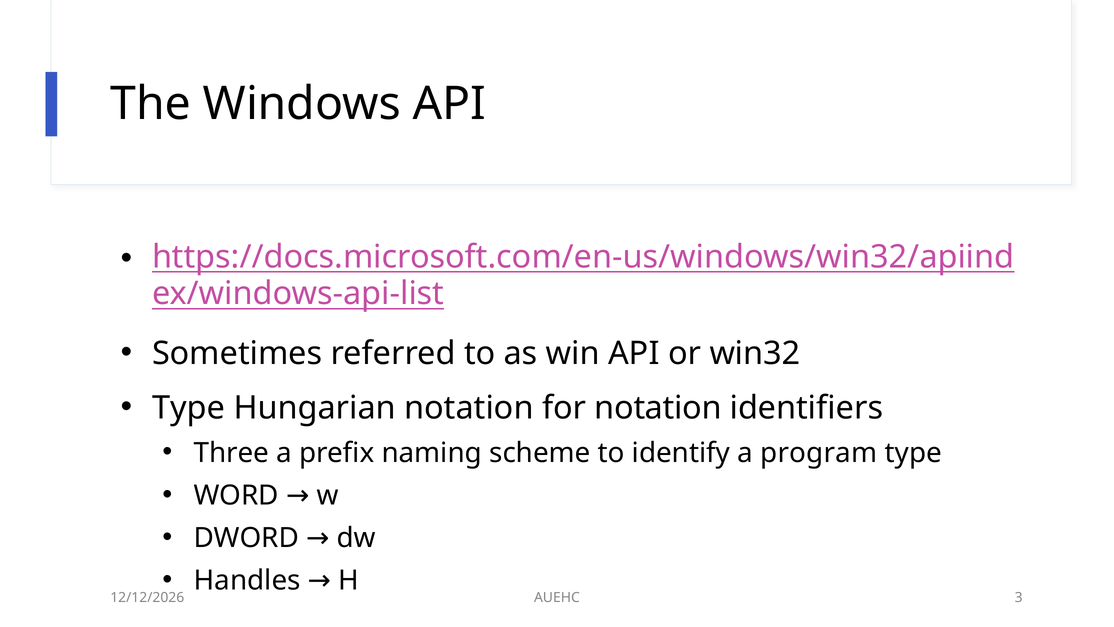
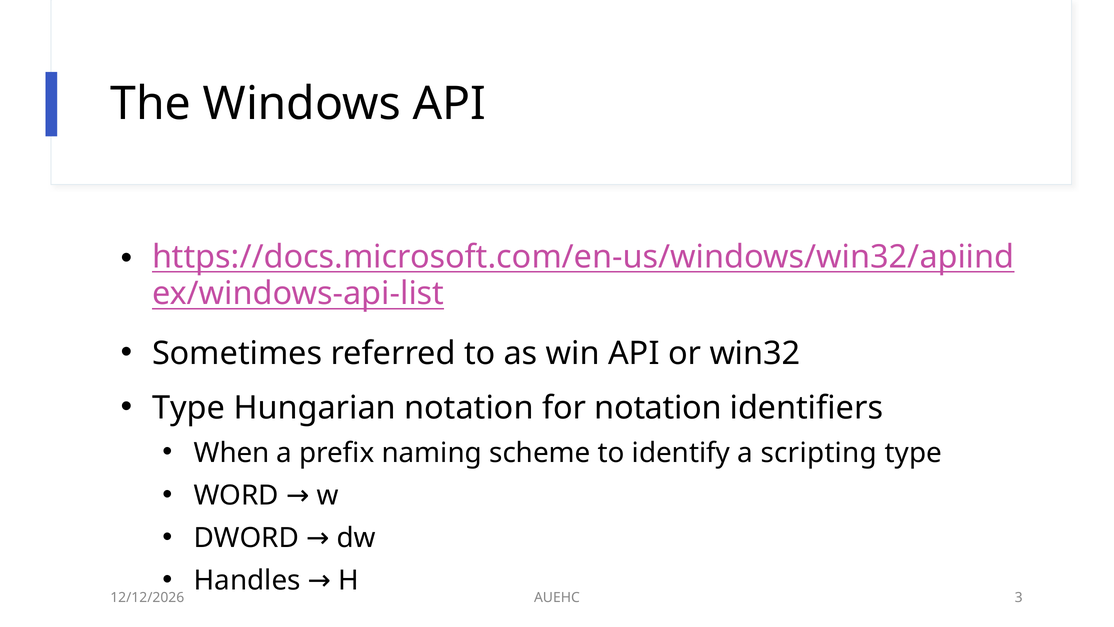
Three: Three -> When (232, 453)
program: program -> scripting (819, 453)
